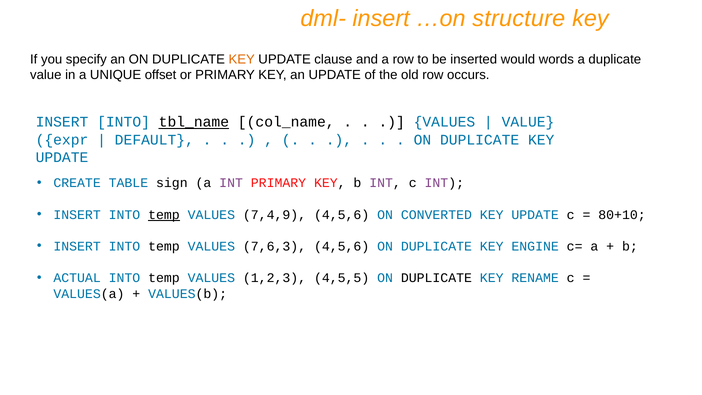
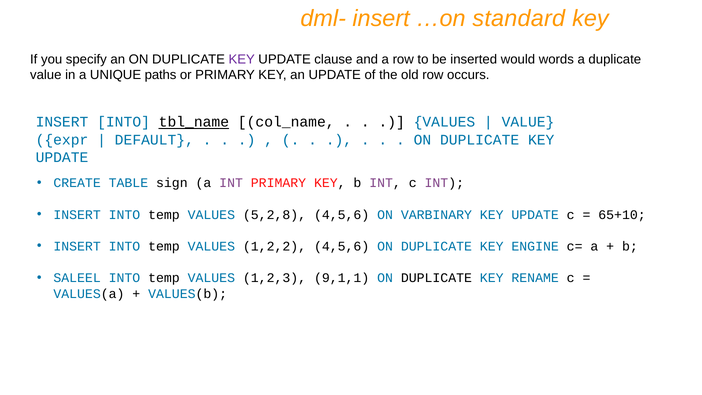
structure: structure -> standard (519, 18)
KEY colour: orange -> purple (242, 59)
offset: offset -> paths (161, 75)
temp underline: present -> none (164, 215)
7,4,9: 7,4,9 -> 5,2,8 (275, 215)
CONVERTED: CONVERTED -> VARBINARY (436, 215)
80+10: 80+10 -> 65+10 (622, 215)
7,6,3: 7,6,3 -> 1,2,2 (275, 246)
ACTUAL: ACTUAL -> SALEEL (77, 278)
4,5,5: 4,5,5 -> 9,1,1 (342, 278)
